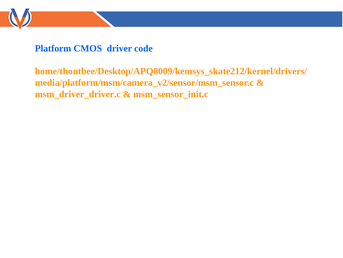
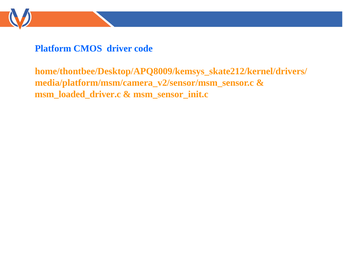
msm_driver_driver.c: msm_driver_driver.c -> msm_loaded_driver.c (78, 94)
